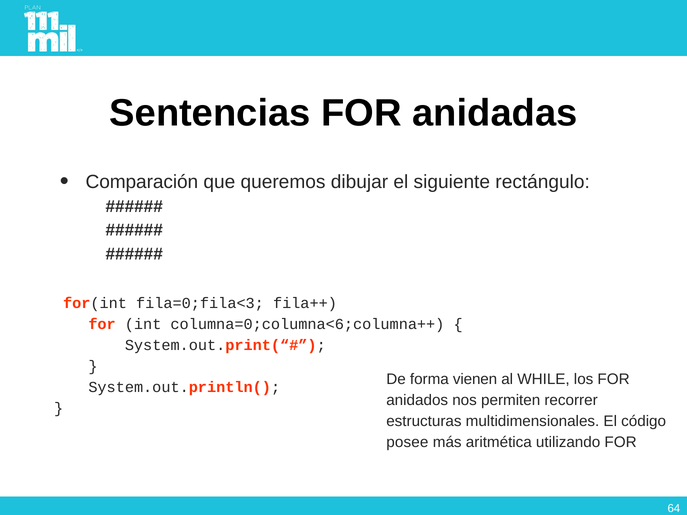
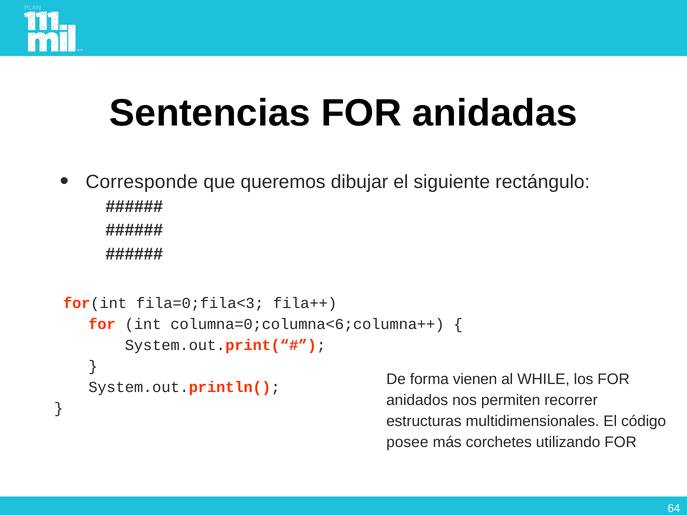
Comparación: Comparación -> Corresponde (142, 182)
aritmética: aritmética -> corchetes (499, 443)
